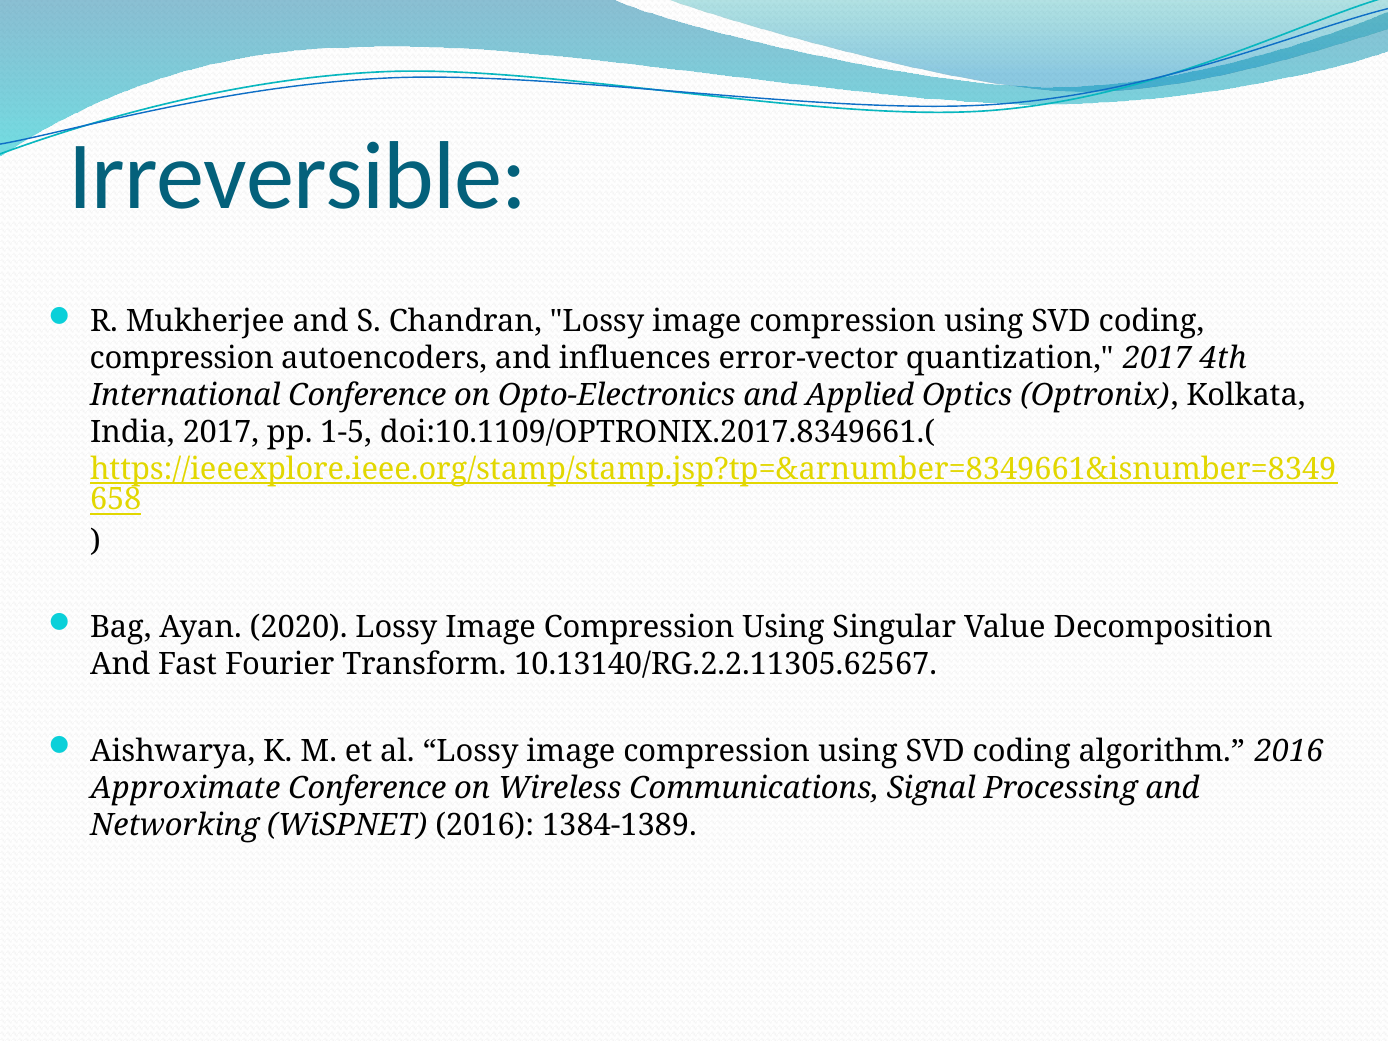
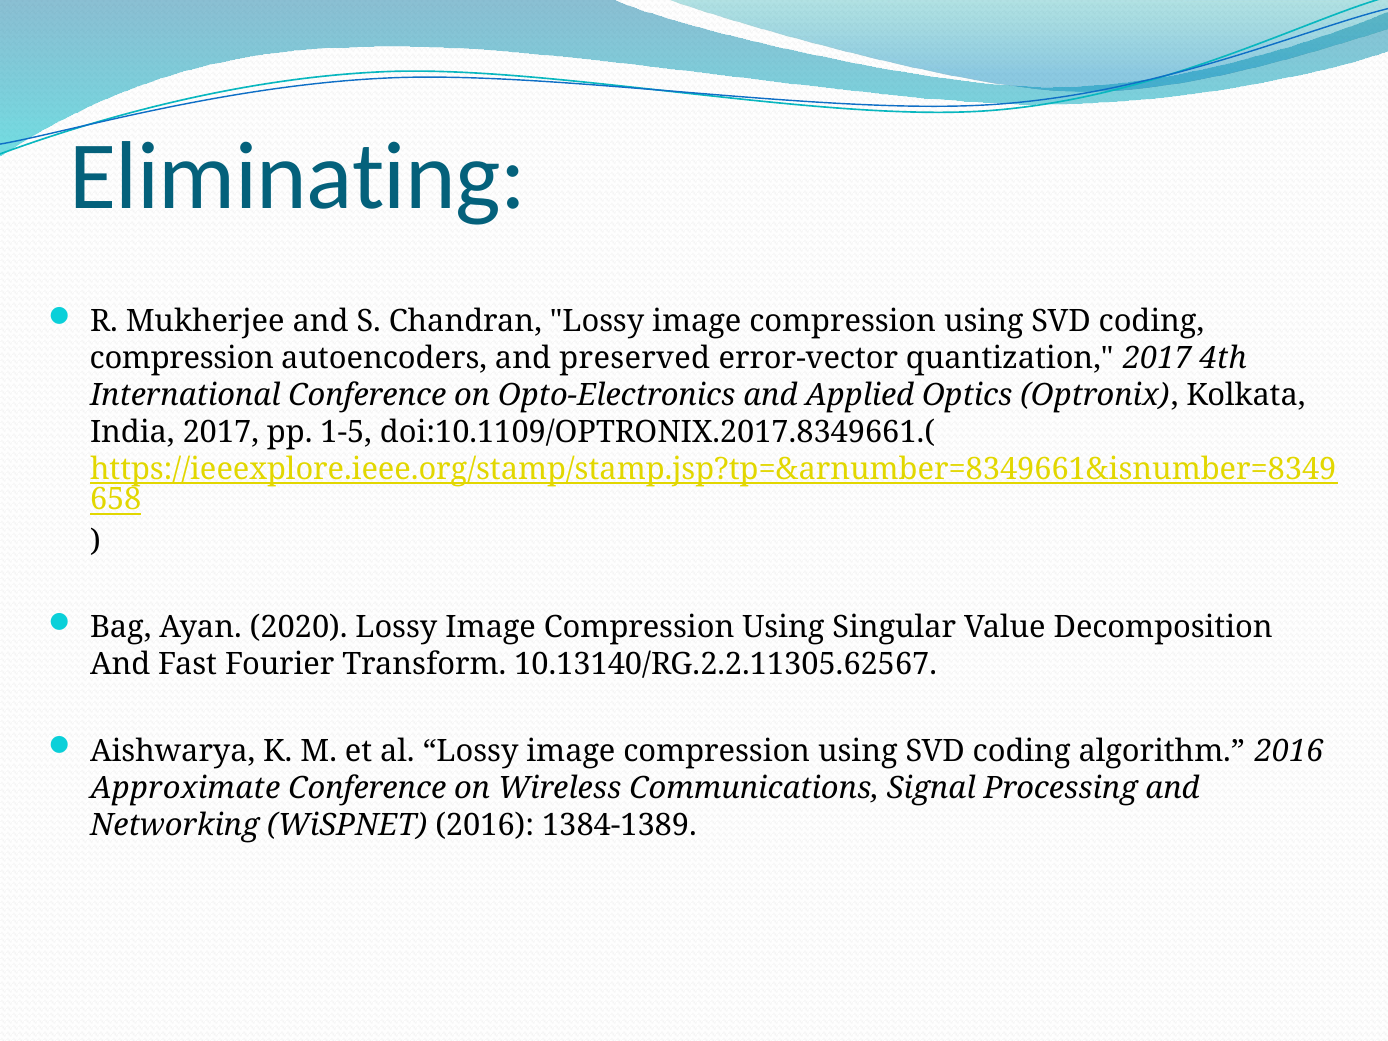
Irreversible: Irreversible -> Eliminating (298, 176)
influences: influences -> preserved (635, 358)
